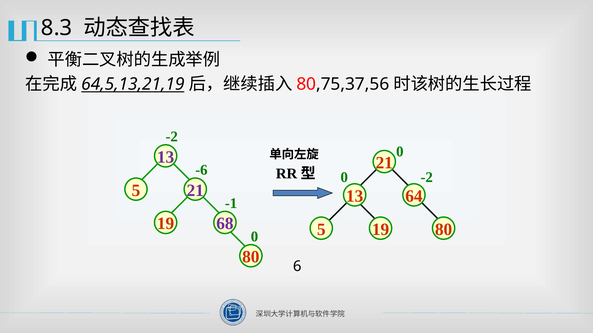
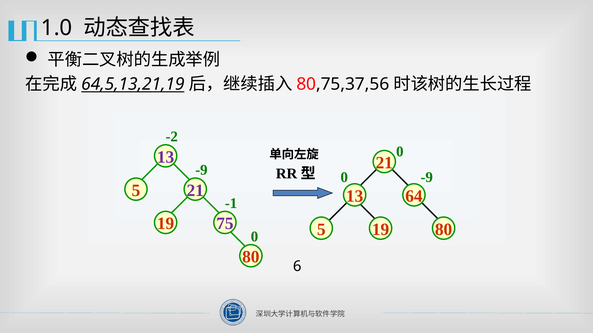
8.3: 8.3 -> 1.0 (57, 28)
-6: -6 -> -9 (201, 170)
-2: -2 -> -9 (427, 178)
68: 68 -> 75 (225, 224)
